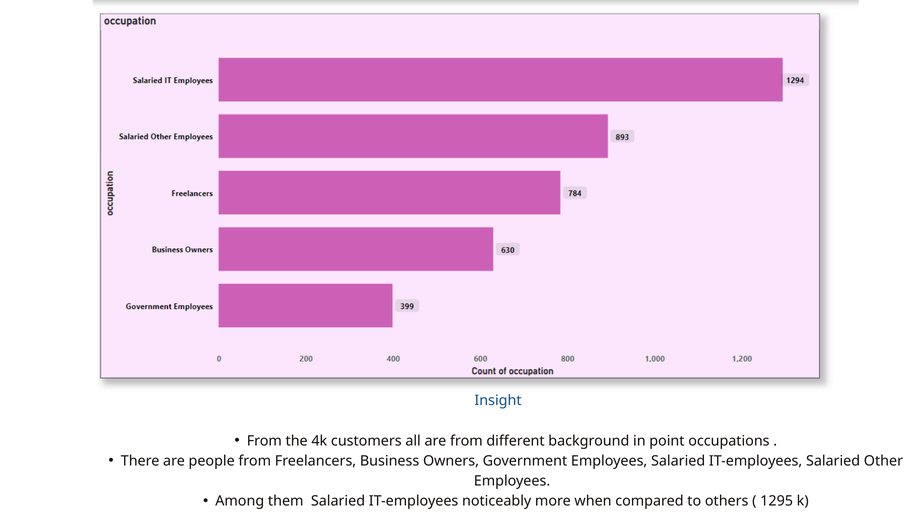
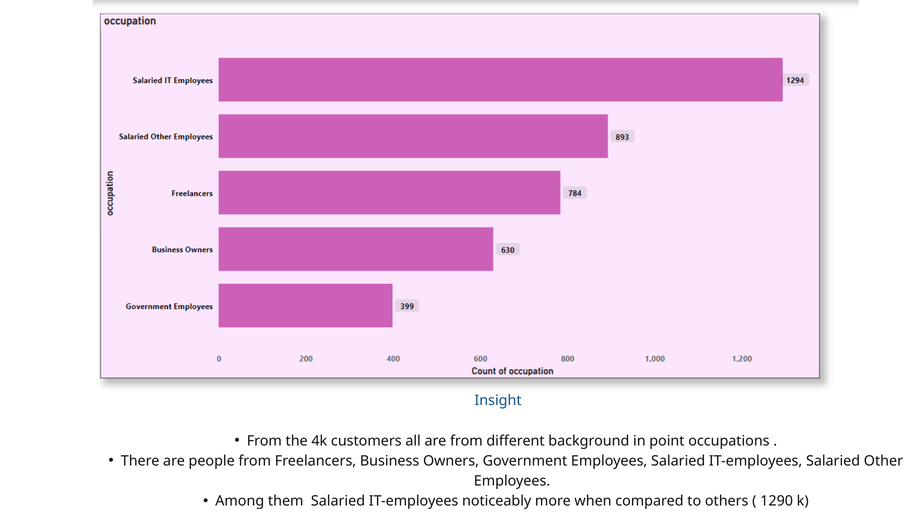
1295: 1295 -> 1290 (777, 501)
